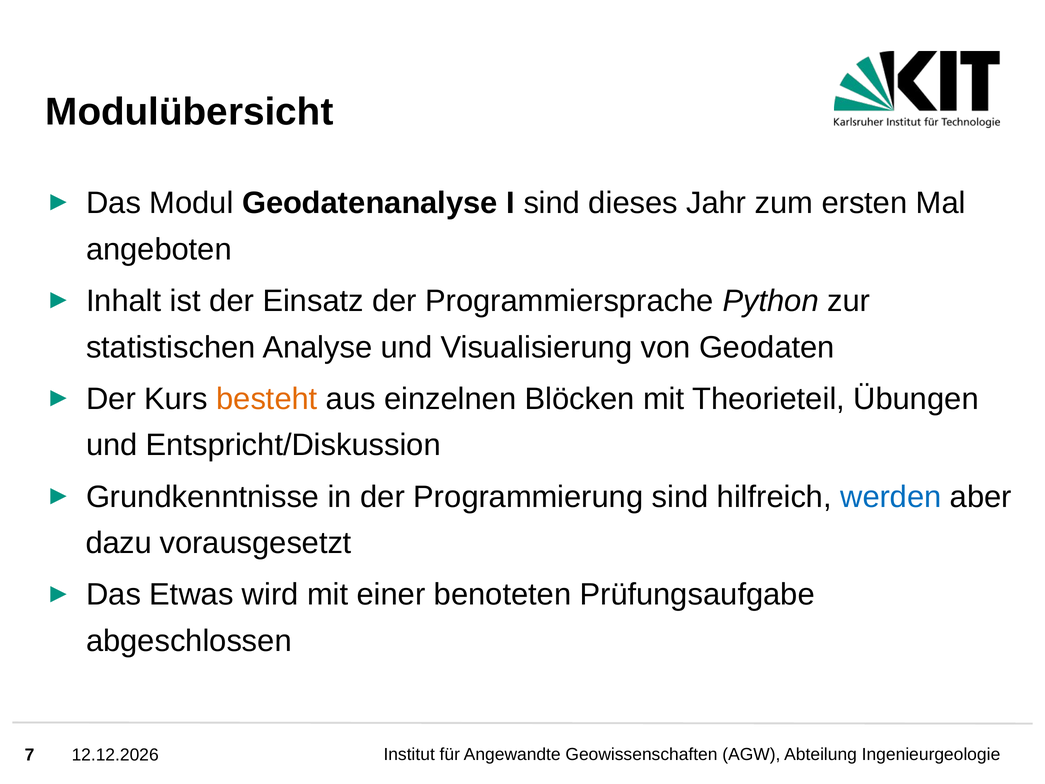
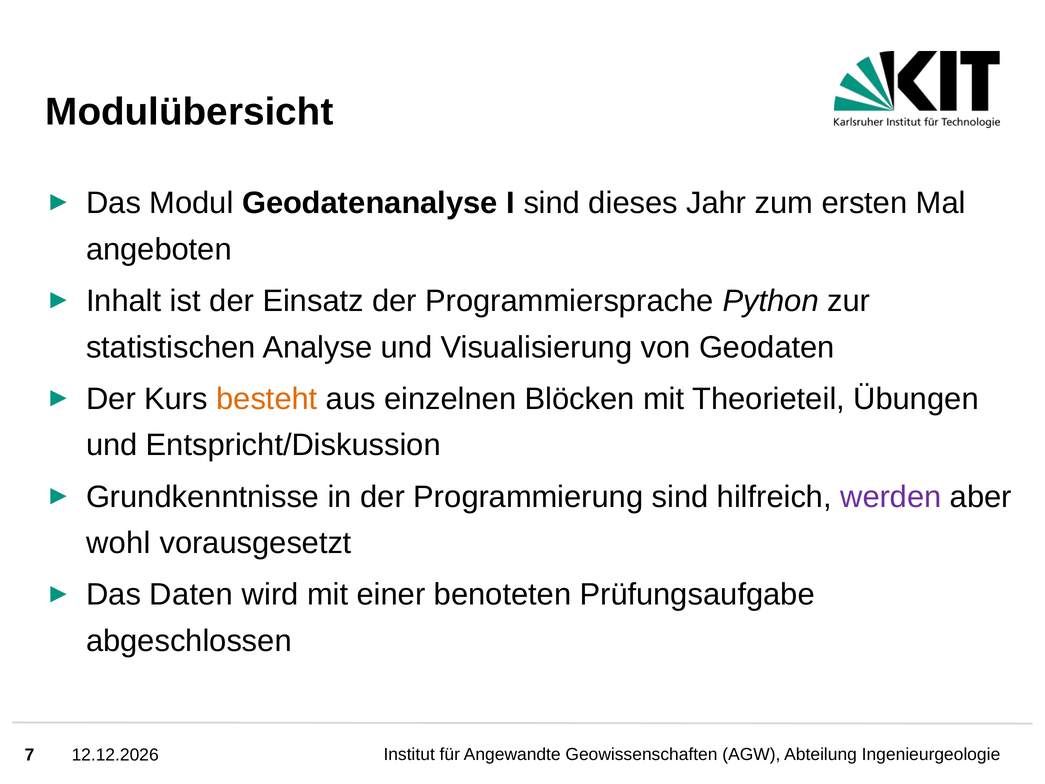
werden colour: blue -> purple (891, 497)
dazu: dazu -> wohl (118, 543)
Etwas: Etwas -> Daten (191, 595)
